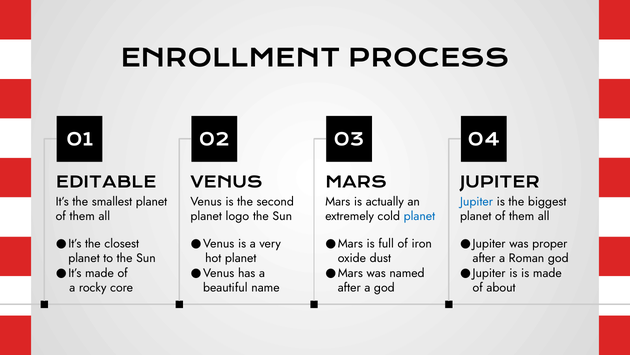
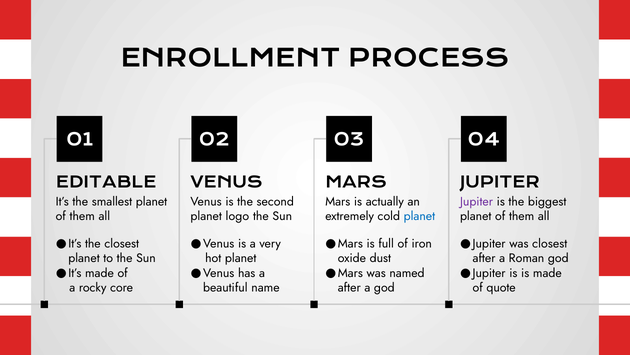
Jupiter colour: blue -> purple (476, 201)
was proper: proper -> closest (550, 243)
about: about -> quote (501, 287)
